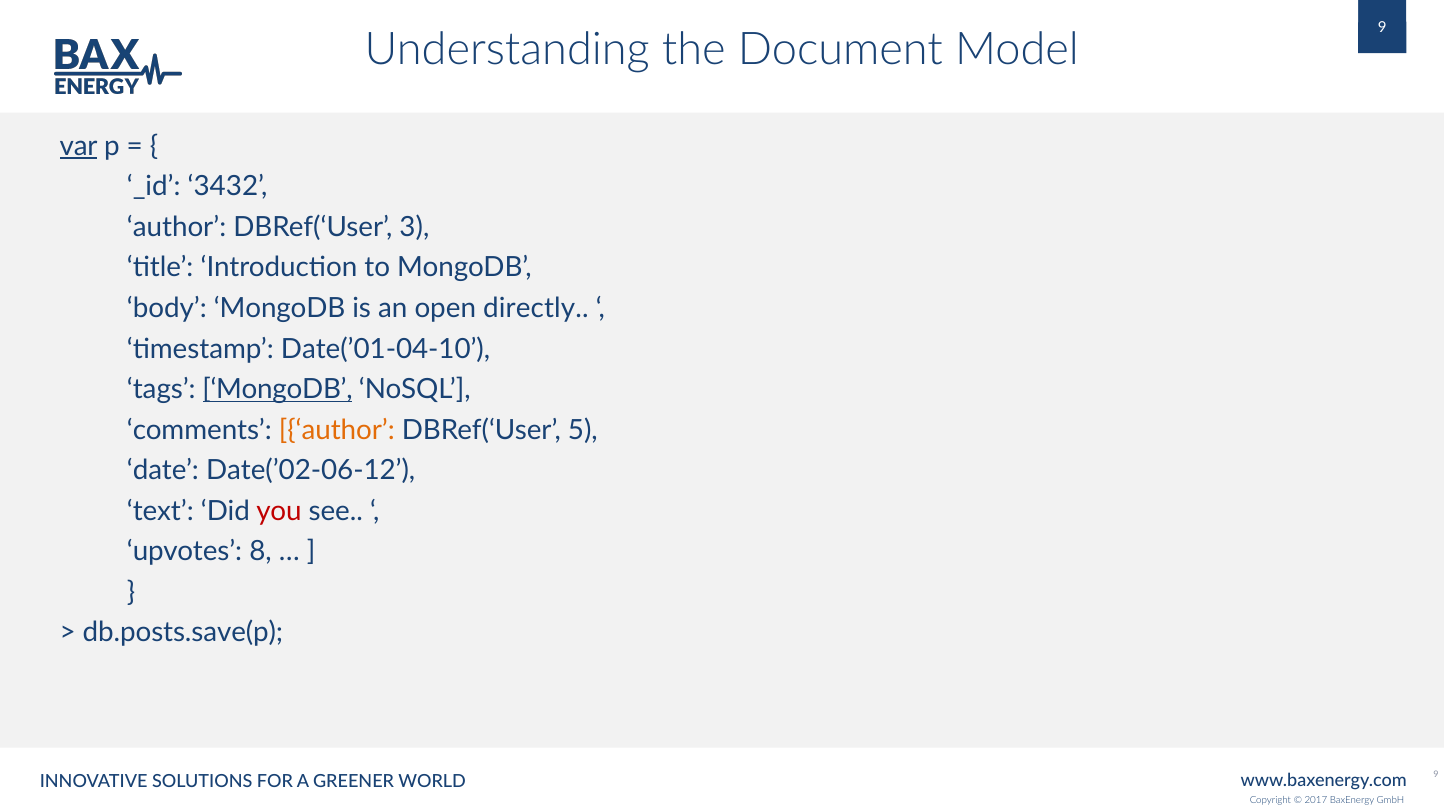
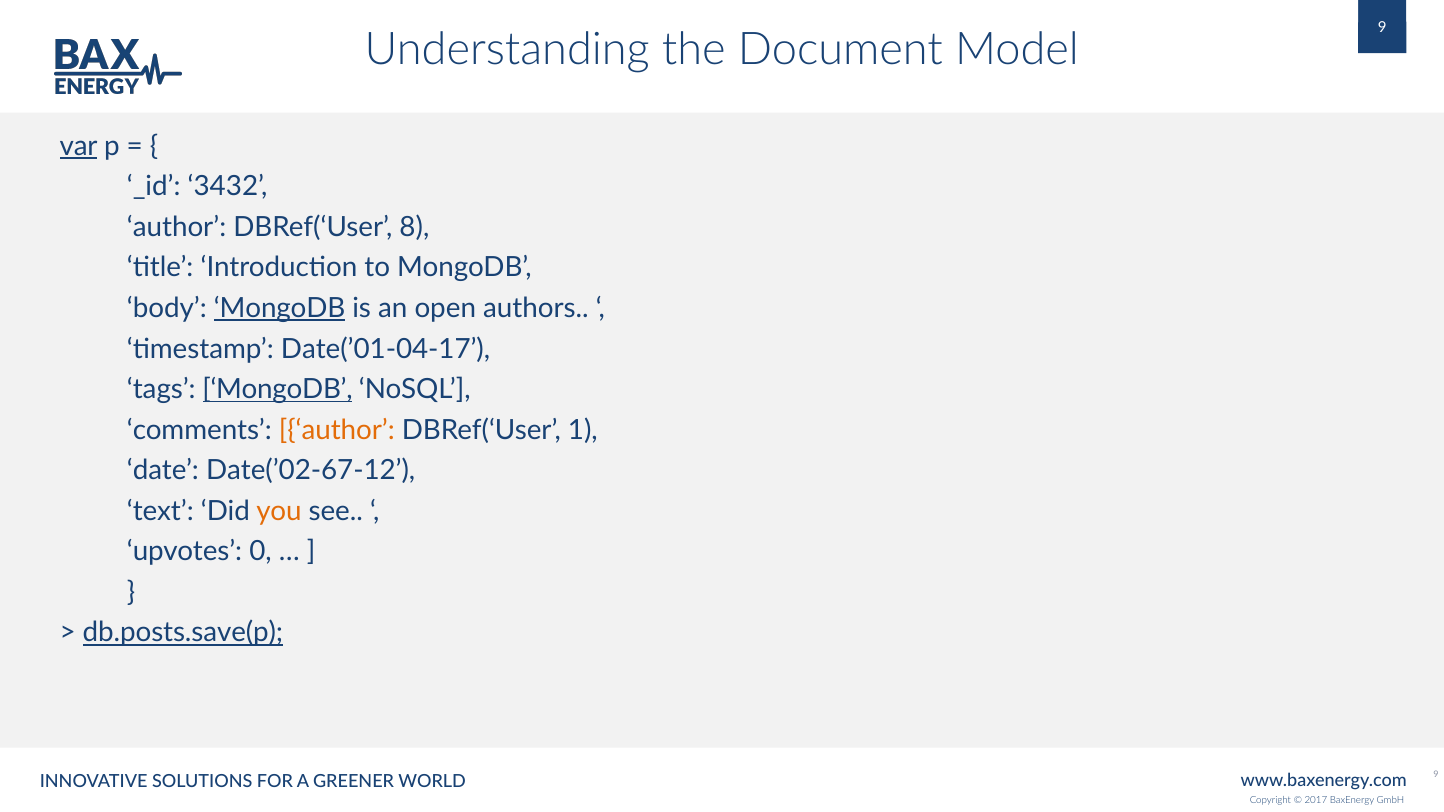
3: 3 -> 8 (414, 227)
MongoDB underline: none -> present (280, 308)
directly: directly -> authors (536, 308)
Date(’01-04-10: Date(’01-04-10 -> Date(’01-04-17 (386, 349)
5: 5 -> 1 (583, 430)
Date(’02-06-12: Date(’02-06-12 -> Date(’02-67-12 (311, 471)
you colour: red -> orange (279, 511)
8: 8 -> 0 (261, 552)
db.posts.save(p underline: none -> present (183, 633)
